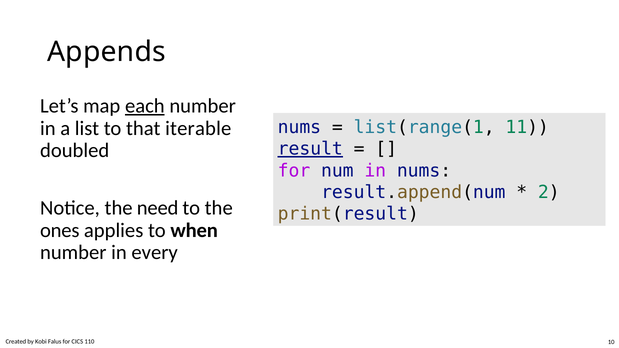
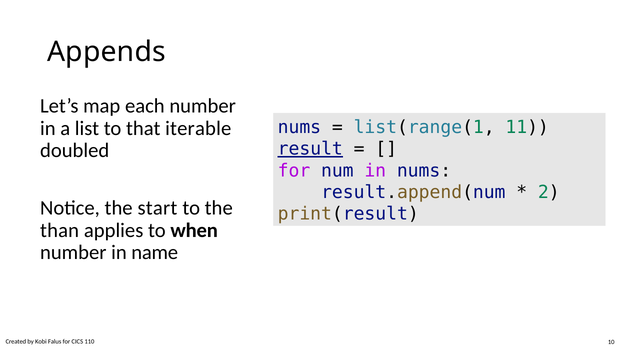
each underline: present -> none (145, 106)
need: need -> start (157, 208)
ones: ones -> than (60, 230)
every: every -> name (155, 253)
